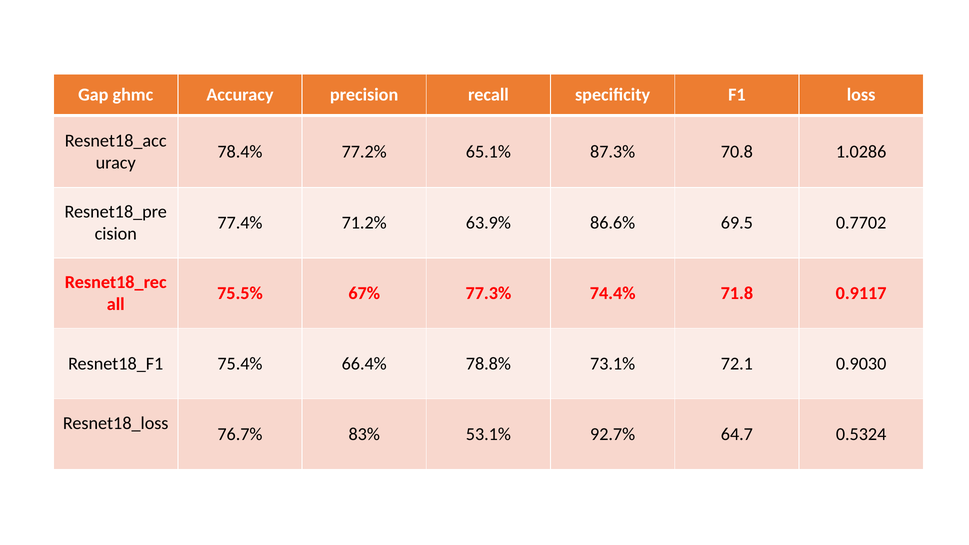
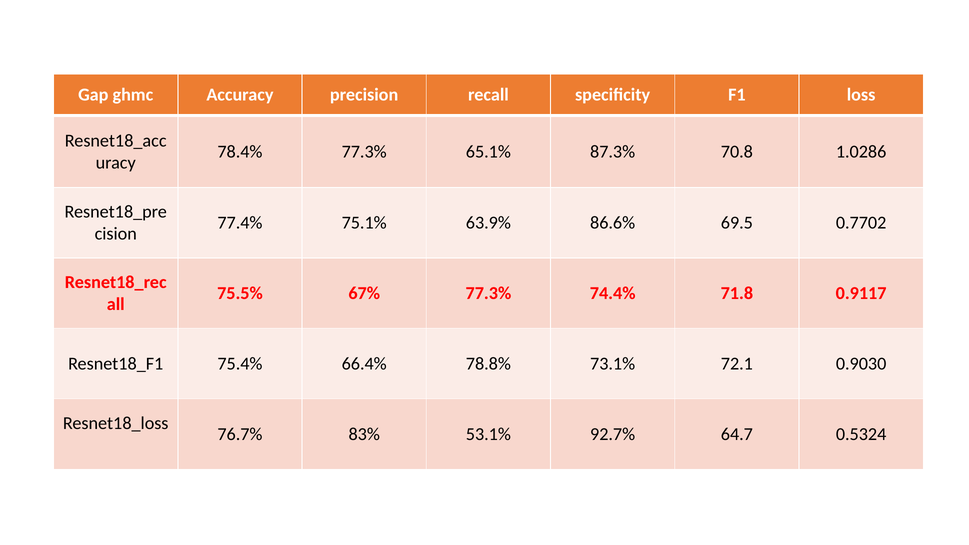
78.4% 77.2%: 77.2% -> 77.3% (364, 152)
71.2%: 71.2% -> 75.1% (364, 223)
